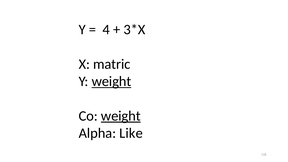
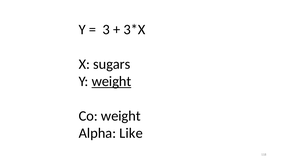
4: 4 -> 3 (106, 30)
matric: matric -> sugars (112, 64)
weight underline: present -> none (121, 116)
